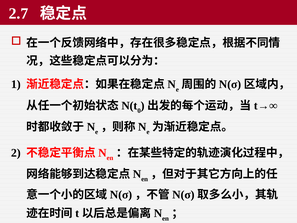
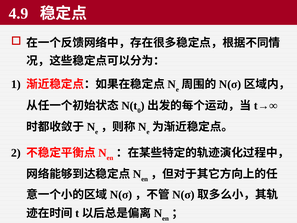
2.7: 2.7 -> 4.9 (18, 14)
